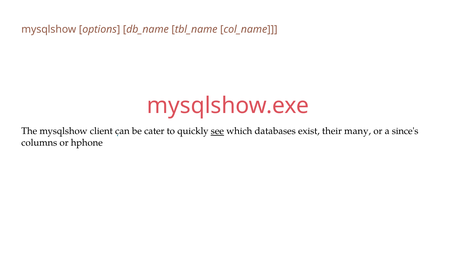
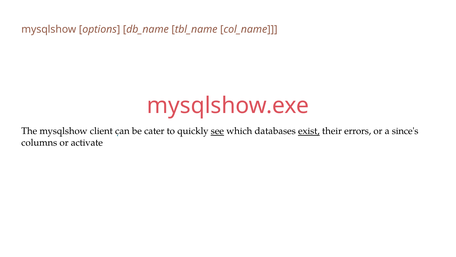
exist underline: none -> present (309, 131)
many: many -> errors (358, 131)
hphone: hphone -> activate (87, 142)
